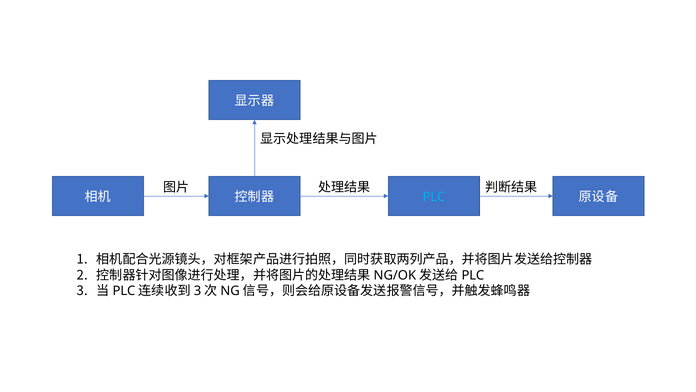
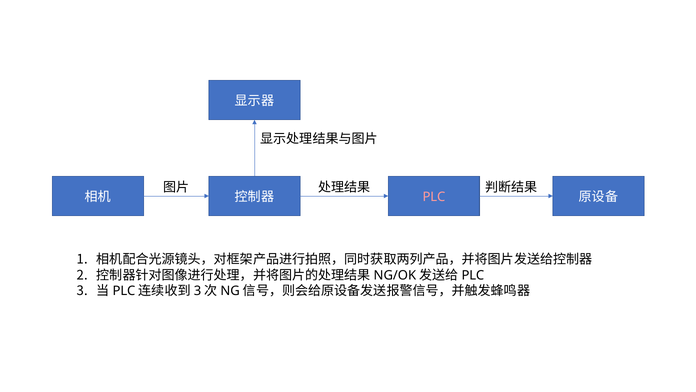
PLC colour: light blue -> pink (434, 197)
